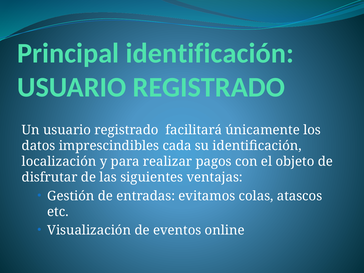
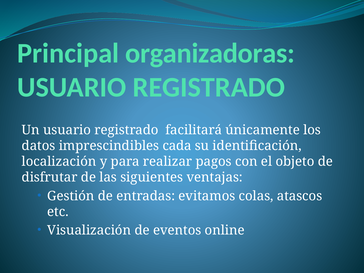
Principal identificación: identificación -> organizadoras (210, 53)
